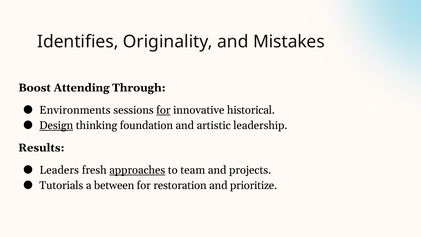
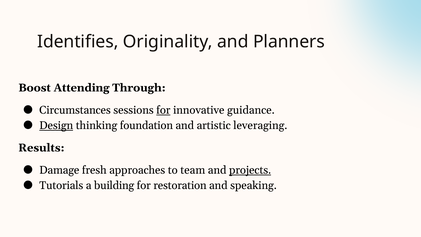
Mistakes: Mistakes -> Planners (289, 42)
Environments: Environments -> Circumstances (75, 110)
historical: historical -> guidance (251, 110)
leadership: leadership -> leveraging (260, 125)
Leaders: Leaders -> Damage (59, 170)
approaches underline: present -> none (137, 170)
projects underline: none -> present (250, 170)
between: between -> building (114, 185)
prioritize: prioritize -> speaking (254, 185)
